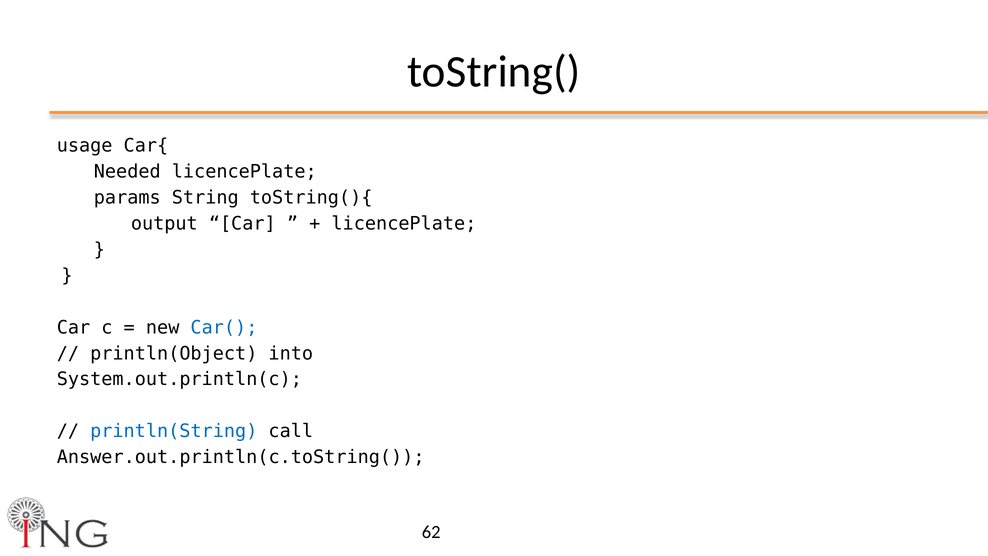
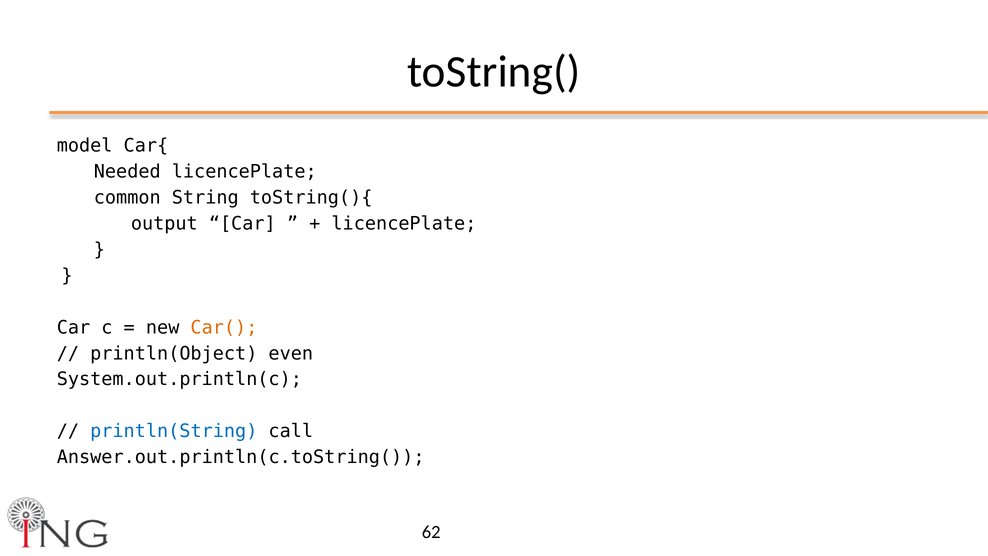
usage: usage -> model (85, 146)
params: params -> common (127, 198)
Car( colour: blue -> orange (224, 327)
into: into -> even (291, 353)
